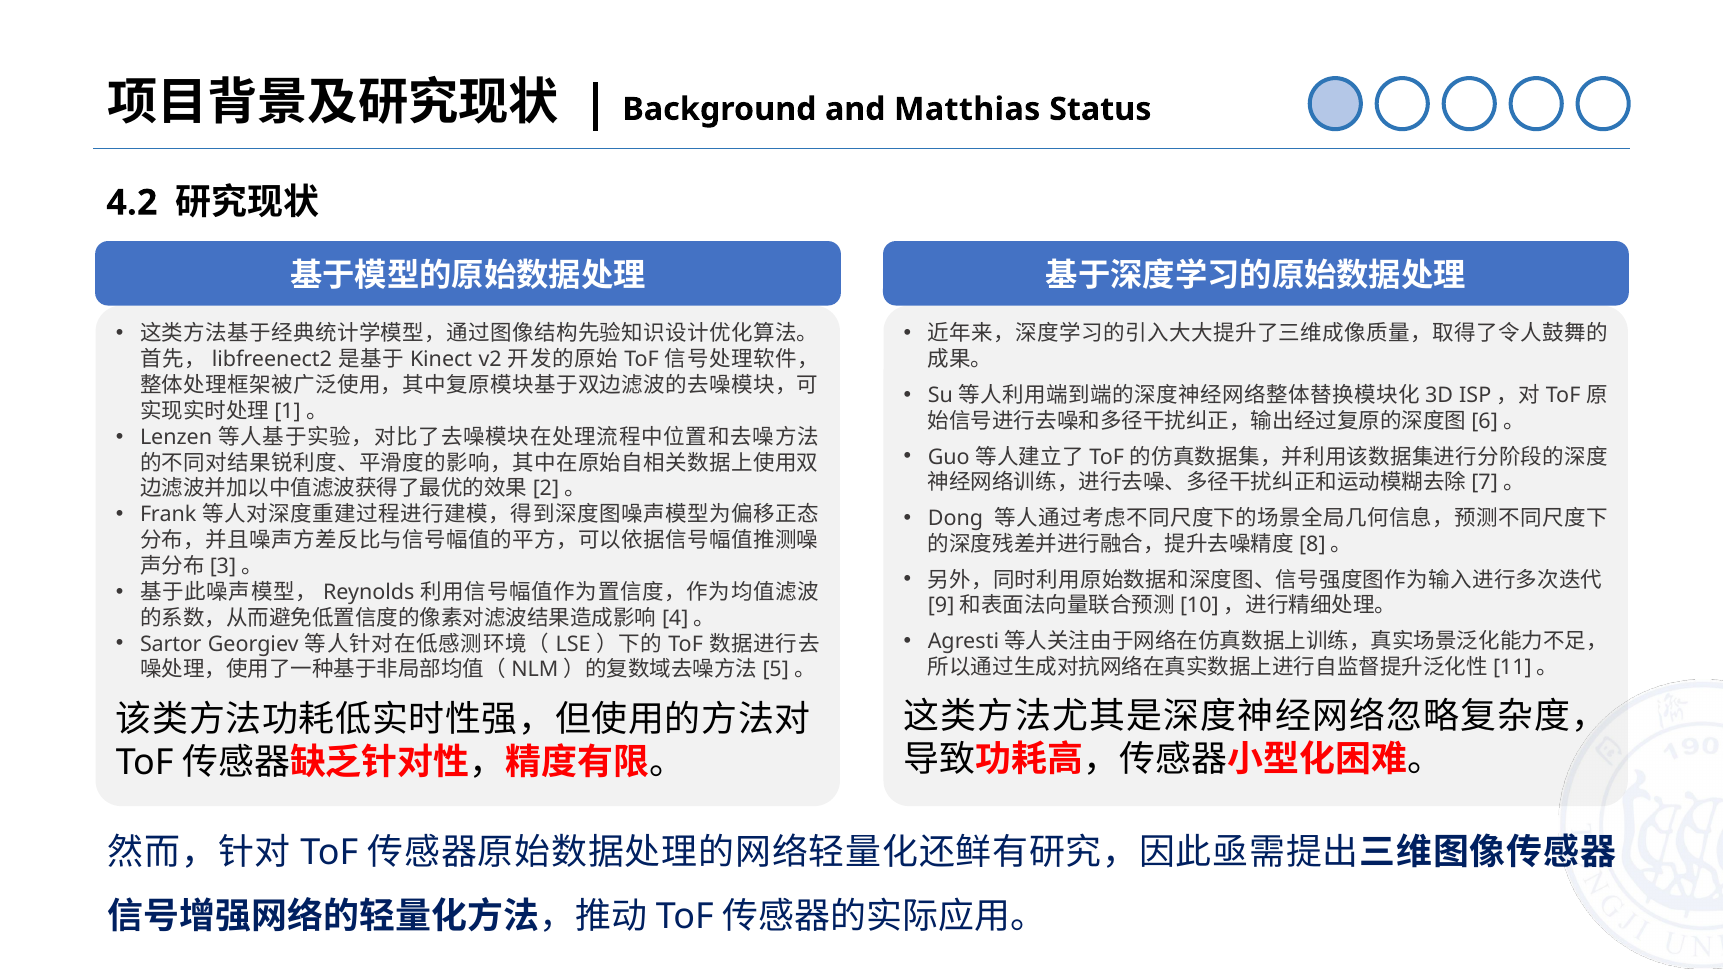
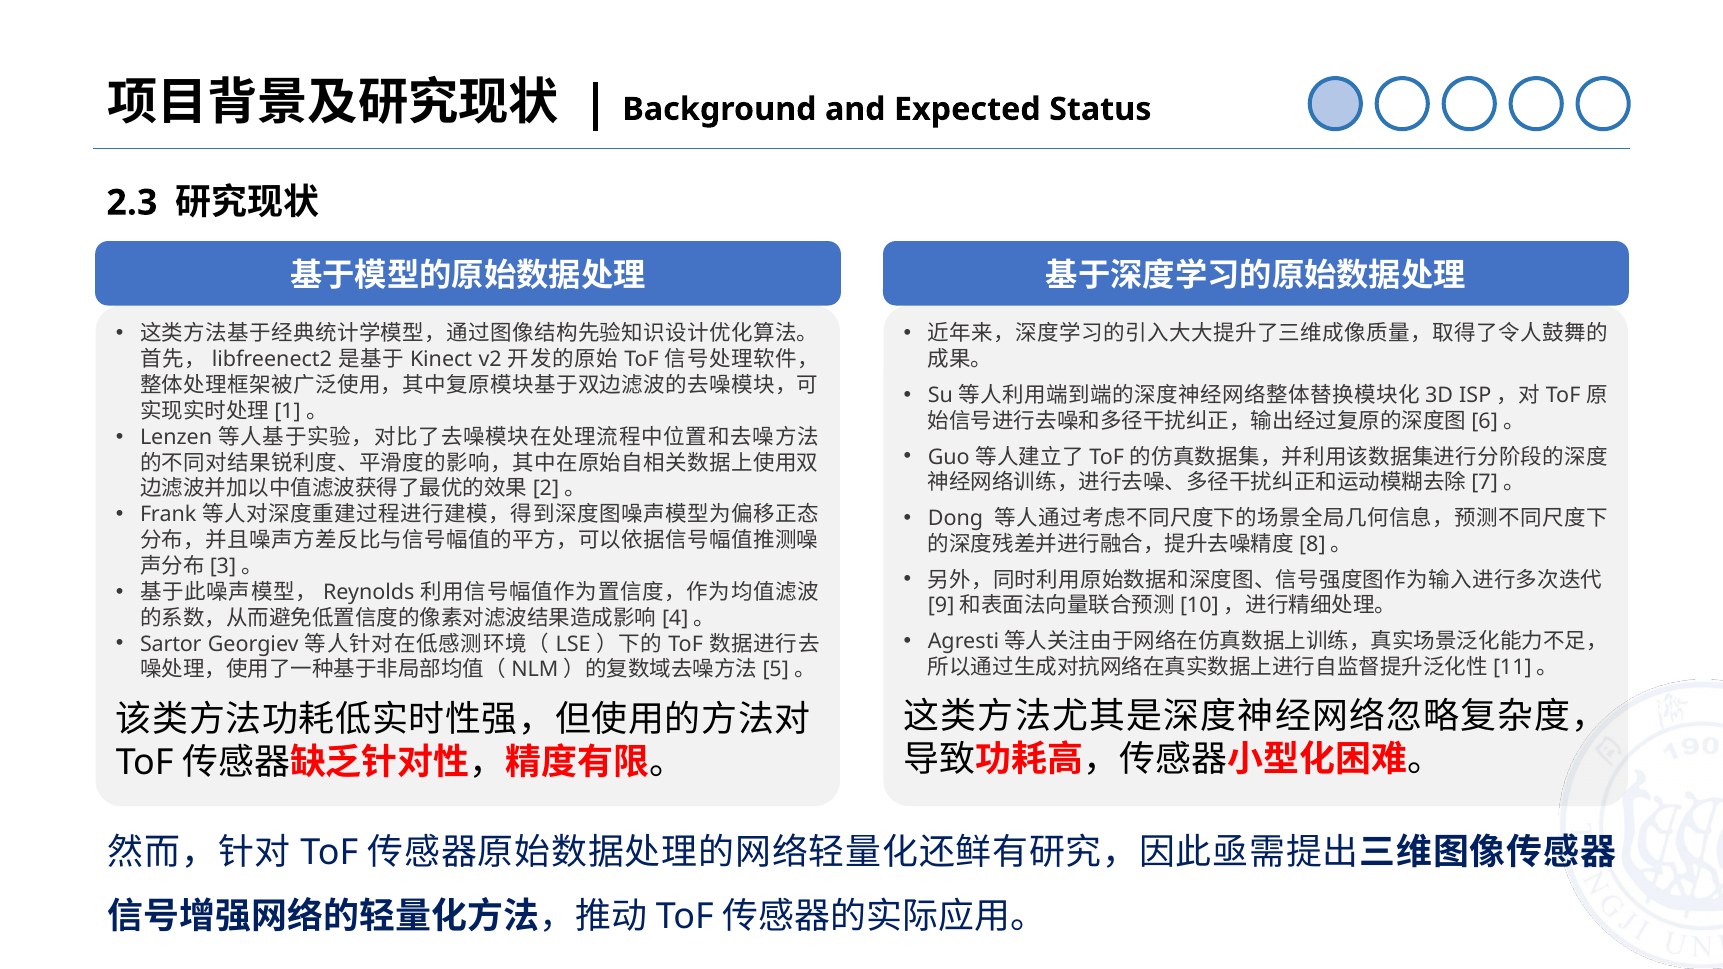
Matthias: Matthias -> Expected (967, 109)
4.2: 4.2 -> 2.3 (132, 203)
